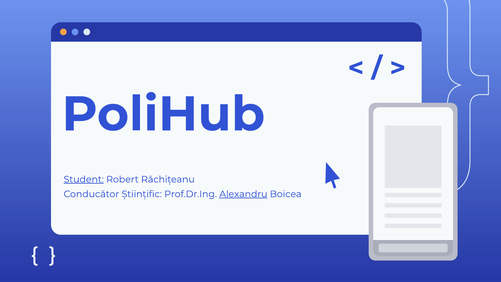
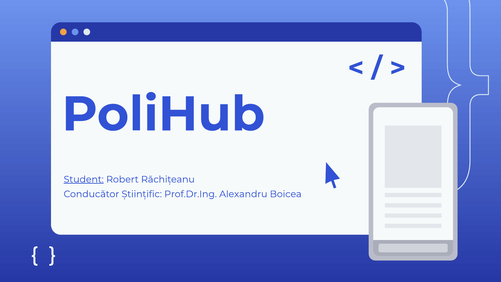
Alexandru underline: present -> none (243, 194)
